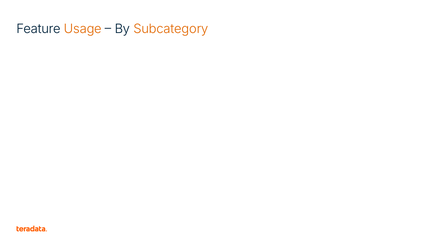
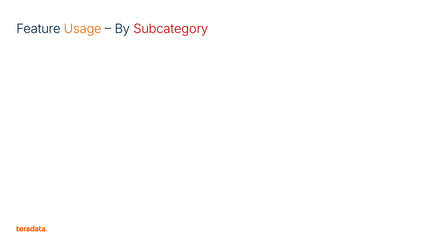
Subcategory colour: orange -> red (171, 29)
